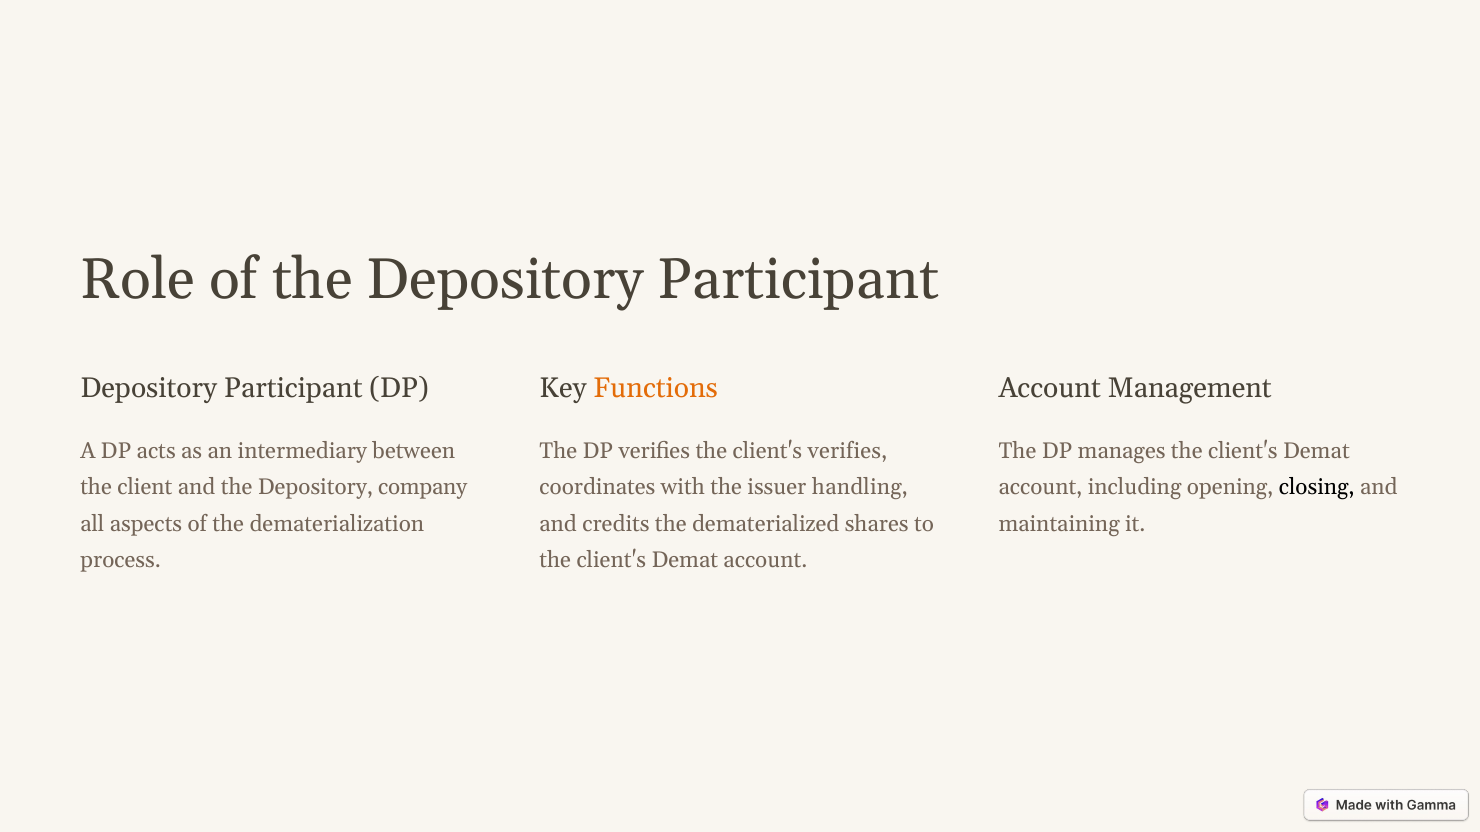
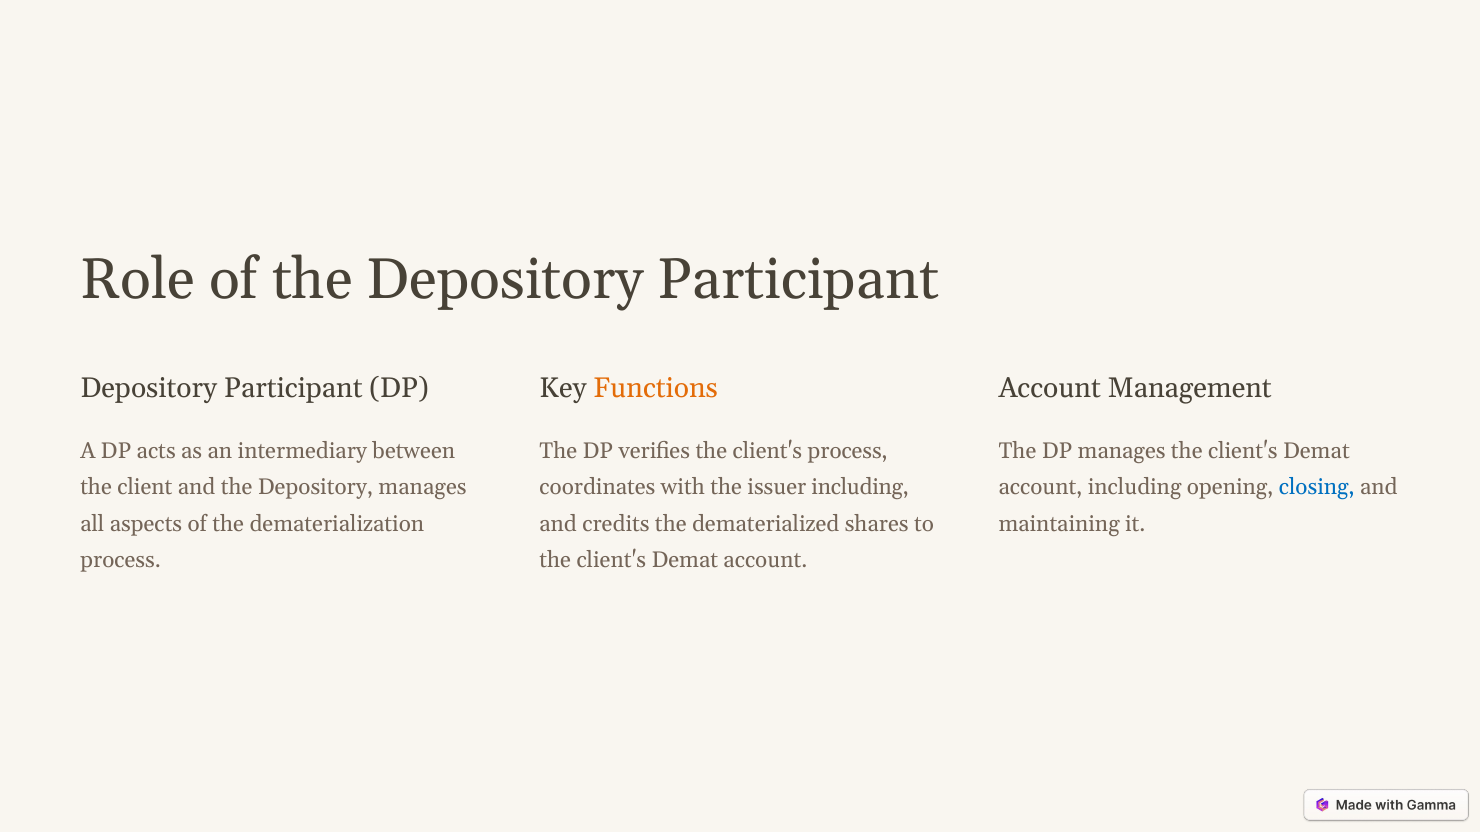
client's verifies: verifies -> process (848, 451)
Depository company: company -> manages (423, 488)
issuer handling: handling -> including (860, 488)
closing colour: black -> blue (1317, 488)
